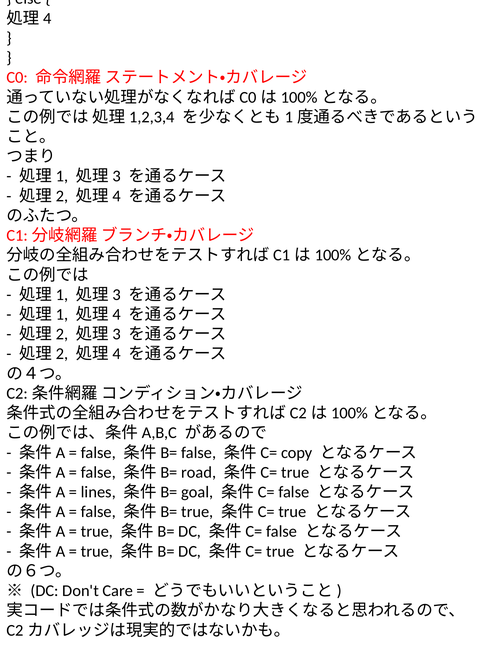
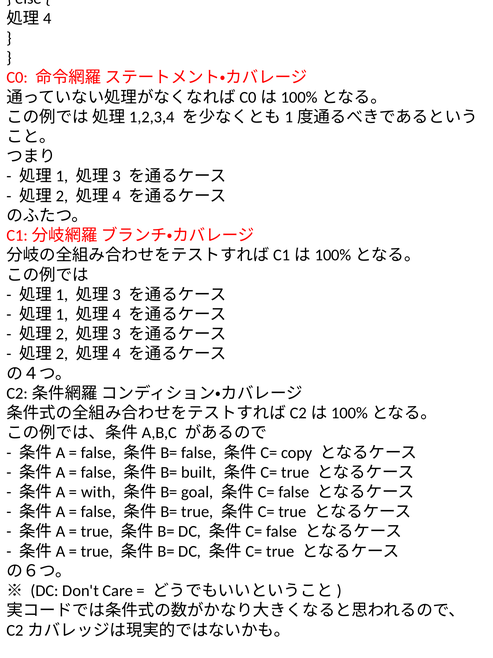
road: road -> built (199, 472)
lines: lines -> with (98, 492)
